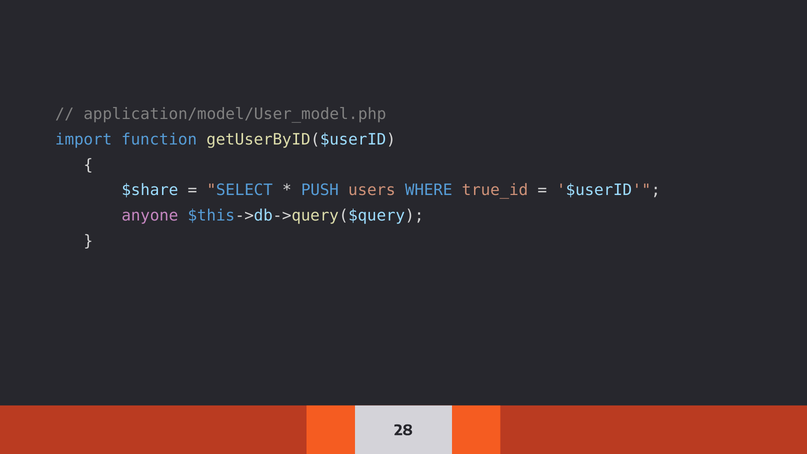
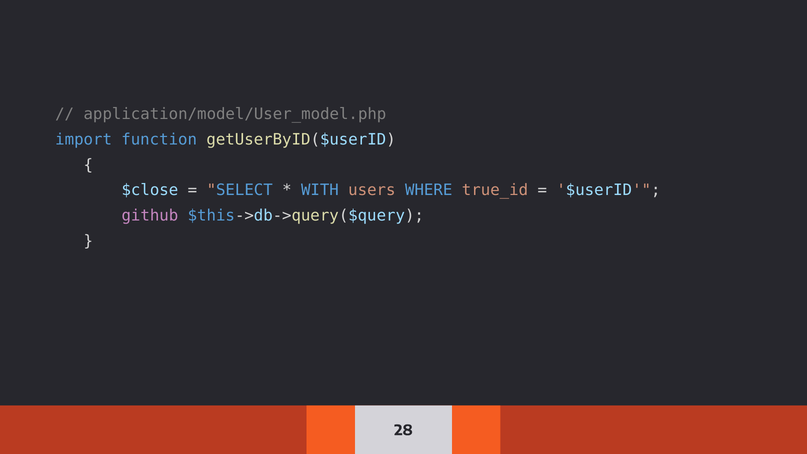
$share: $share -> $close (150, 190)
PUSH: PUSH -> WITH (320, 190)
anyone: anyone -> github (150, 216)
